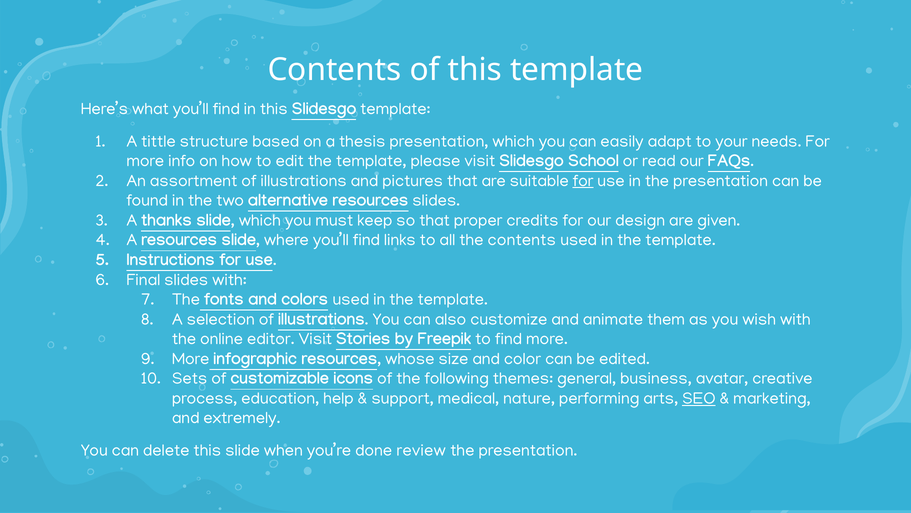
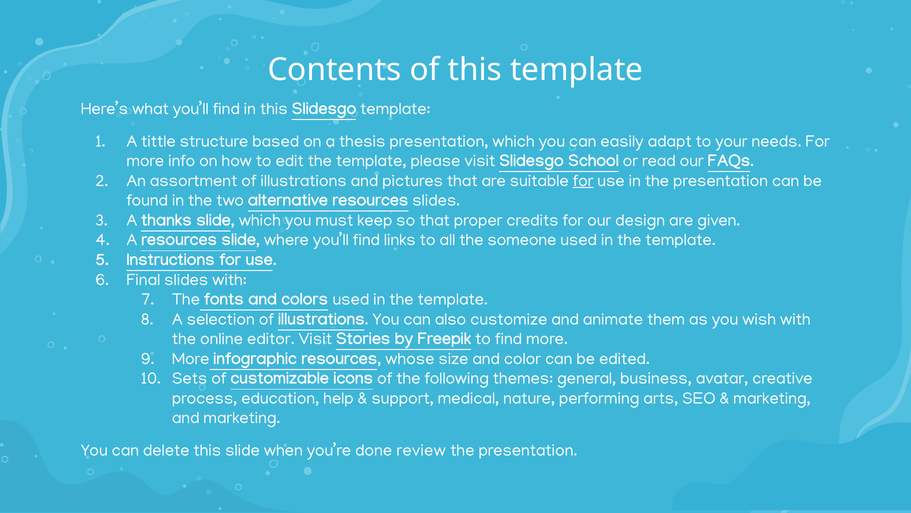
the contents: contents -> someone (522, 240)
SEO underline: present -> none (699, 398)
and extremely: extremely -> marketing (242, 418)
